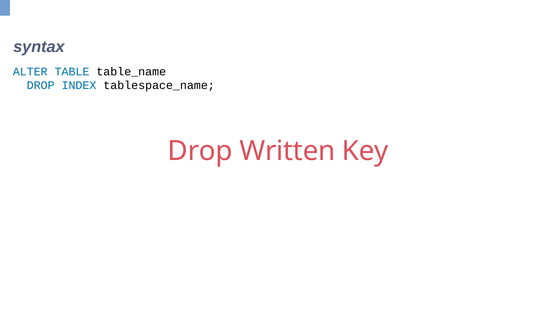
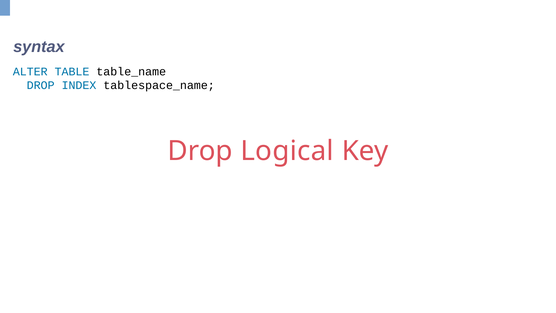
Written: Written -> Logical (287, 151)
